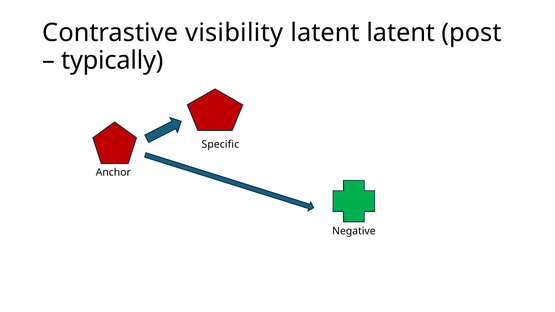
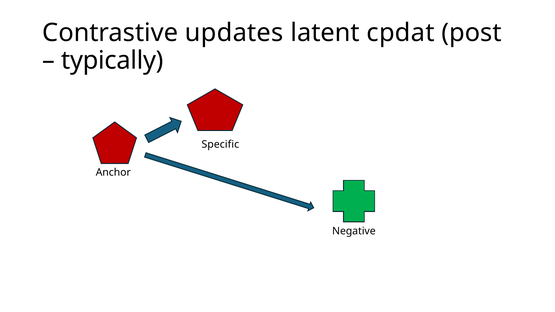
visibility: visibility -> updates (234, 33)
latent latent: latent -> cpdat (401, 33)
